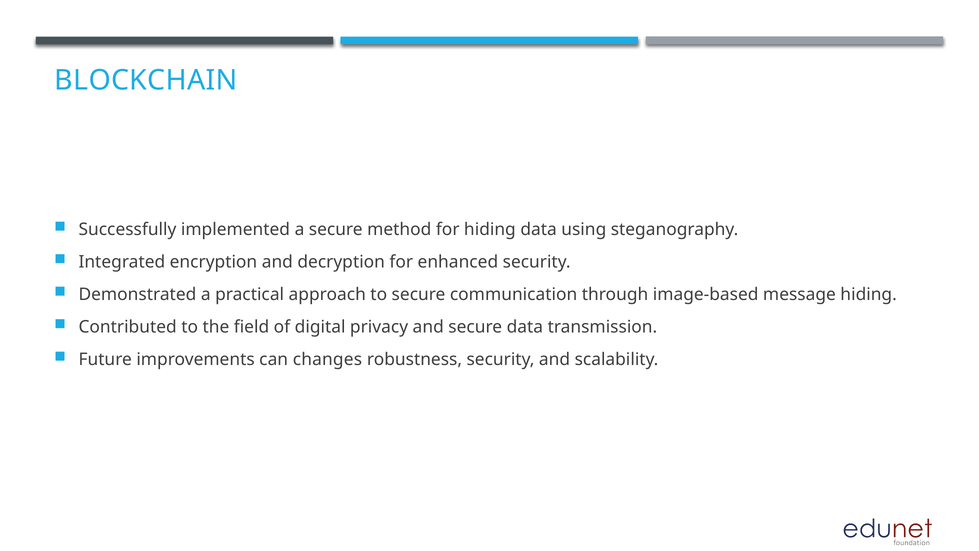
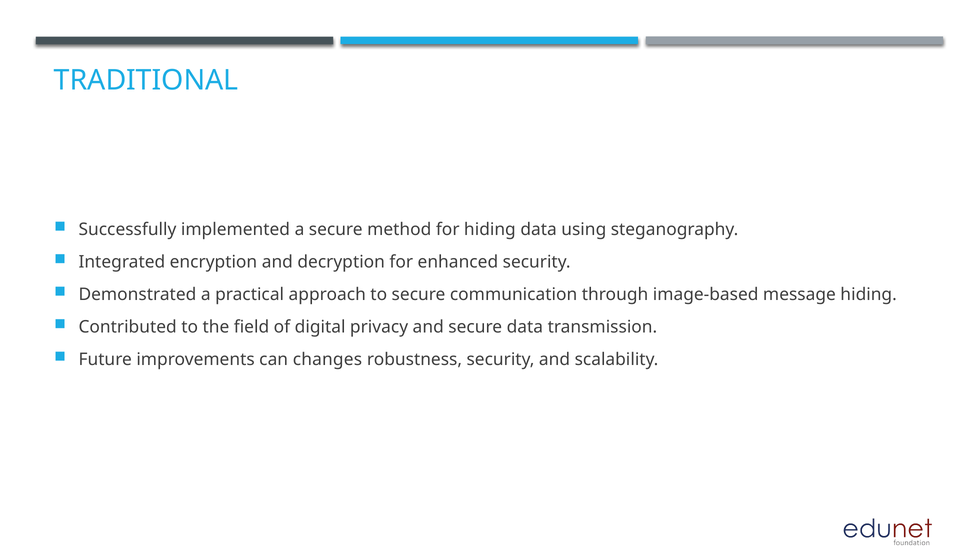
BLOCKCHAIN: BLOCKCHAIN -> TRADITIONAL (146, 80)
